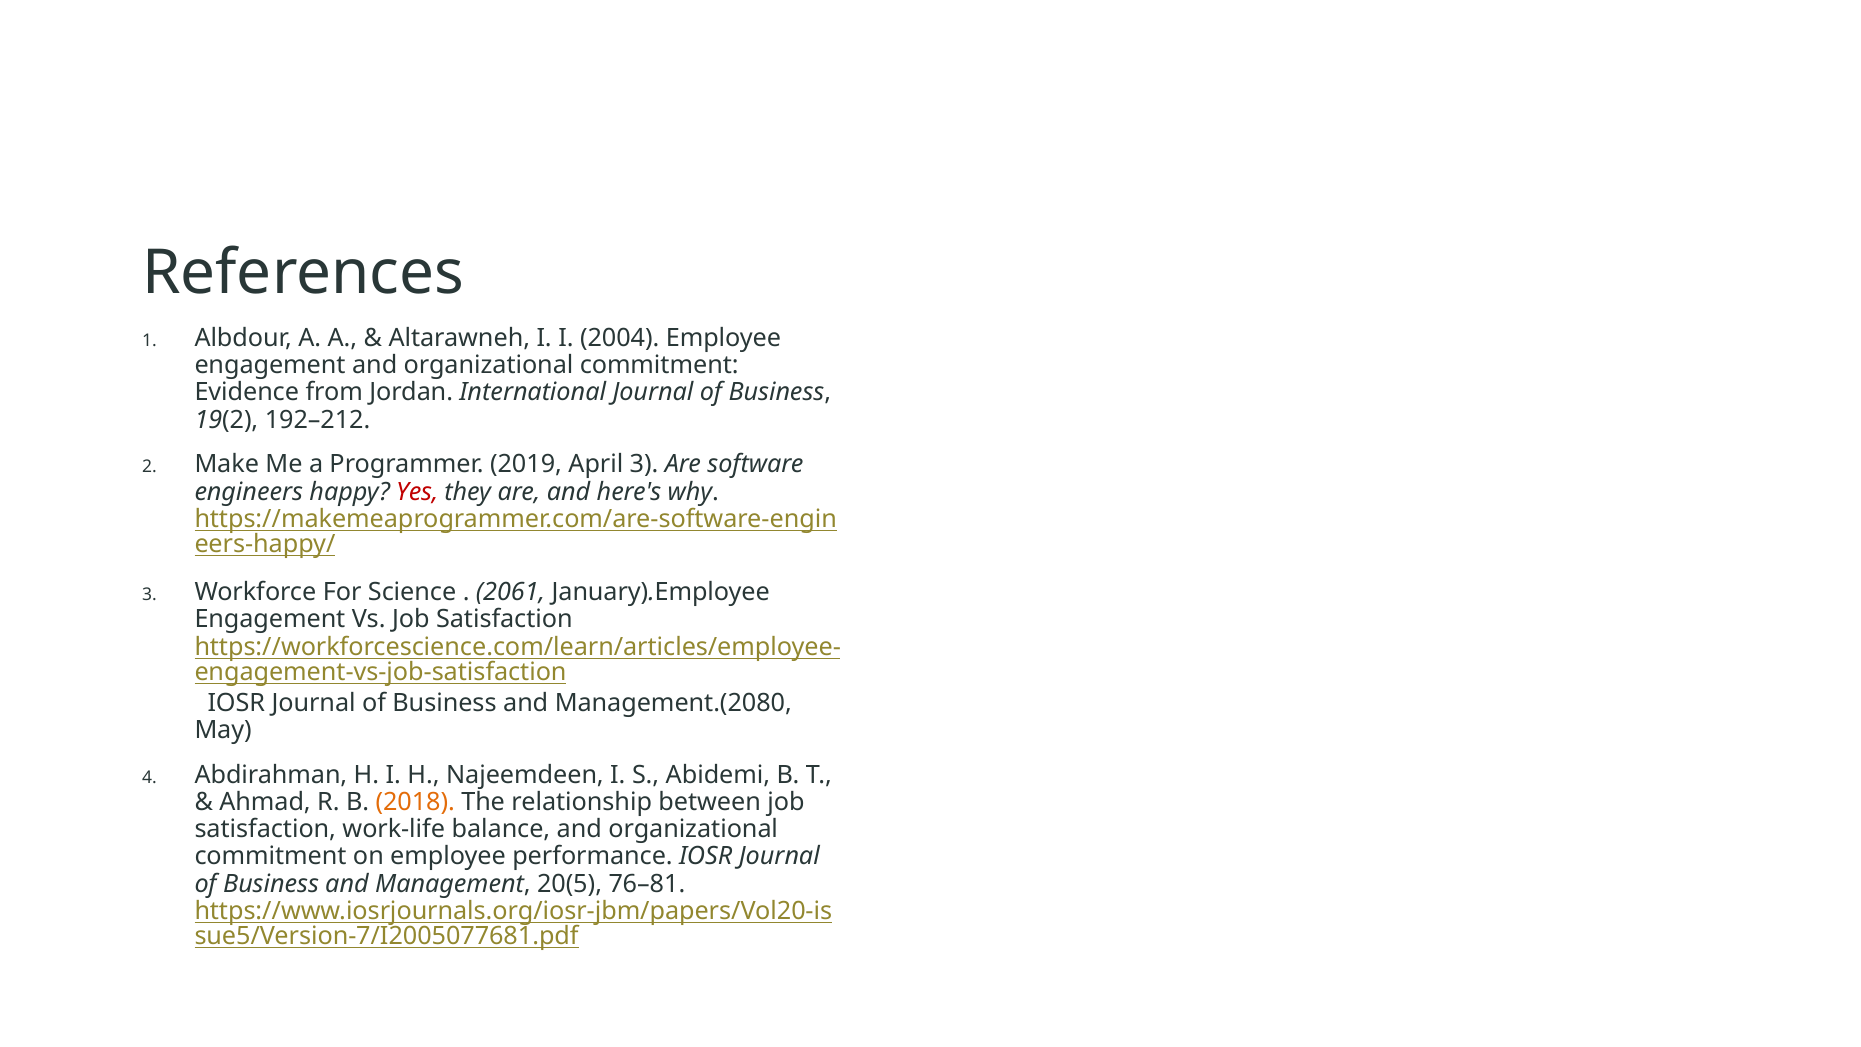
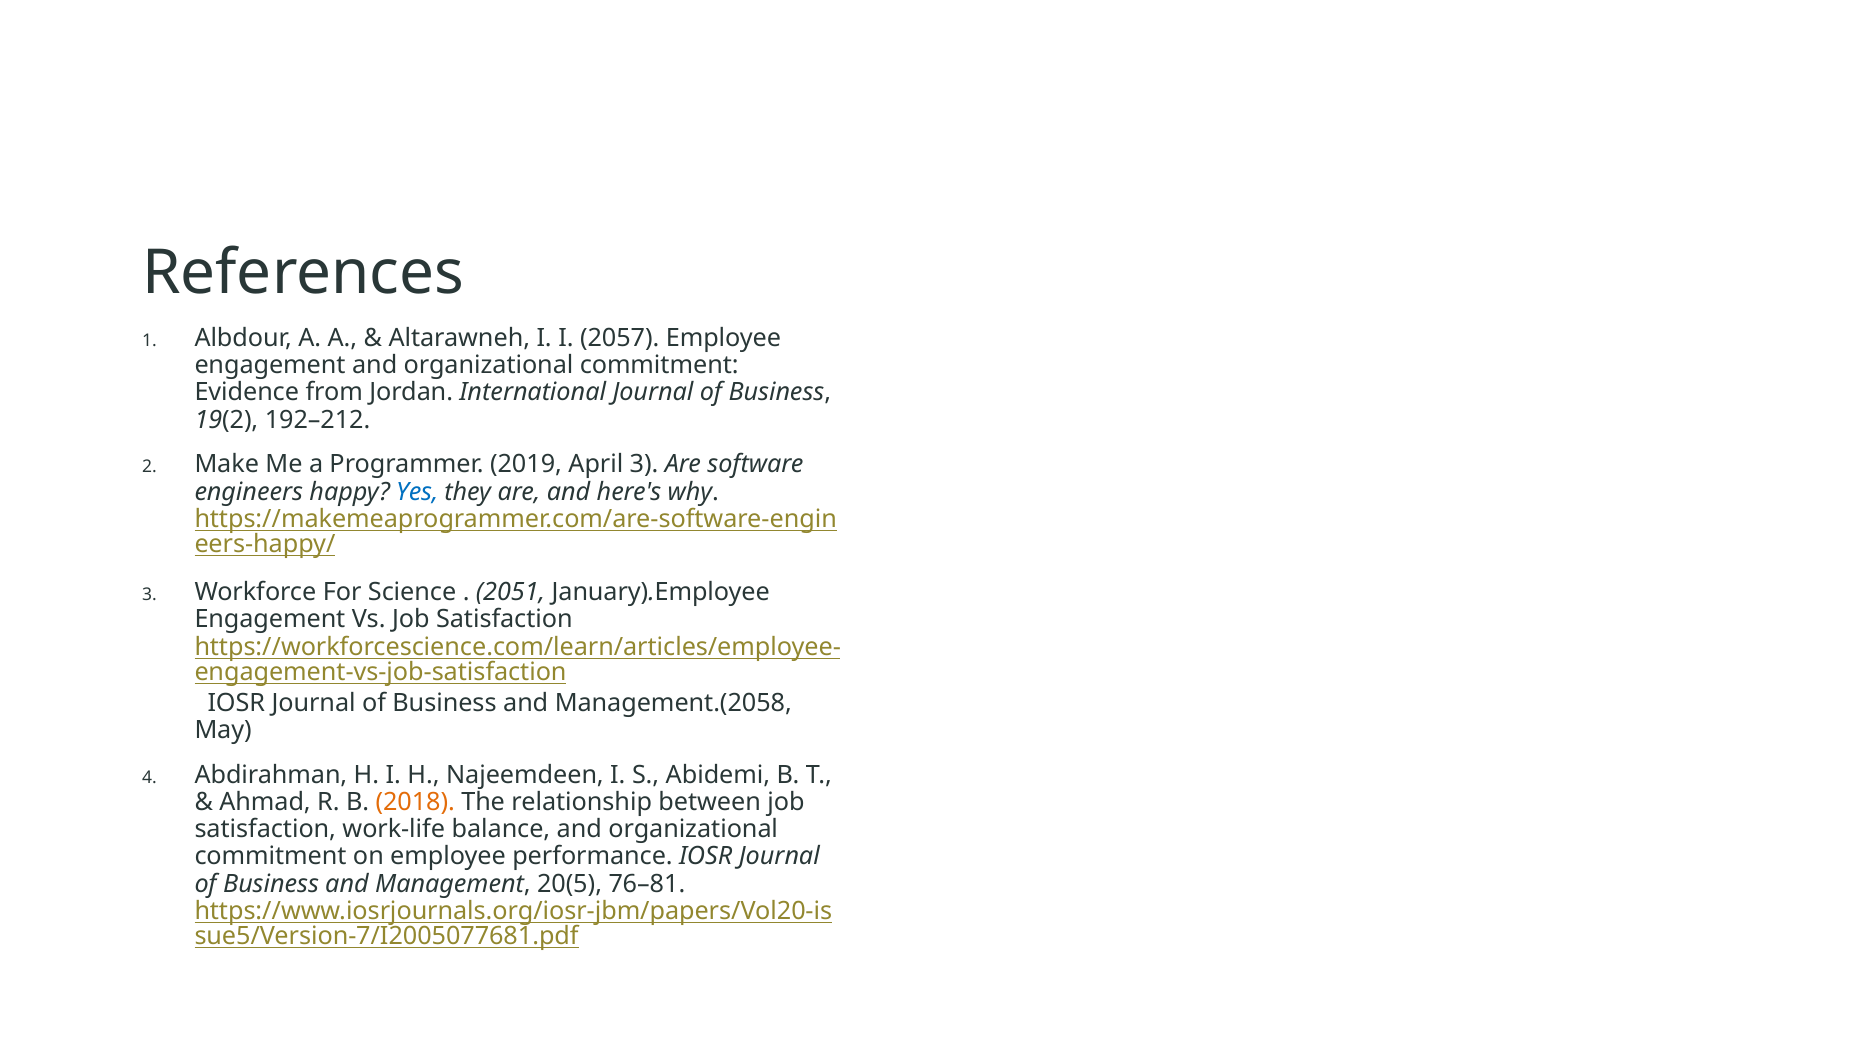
2004: 2004 -> 2057 (620, 338)
Yes colour: red -> blue (417, 492)
2061: 2061 -> 2051 (511, 592)
Management.(2080: Management.(2080 -> Management.(2058 (673, 703)
